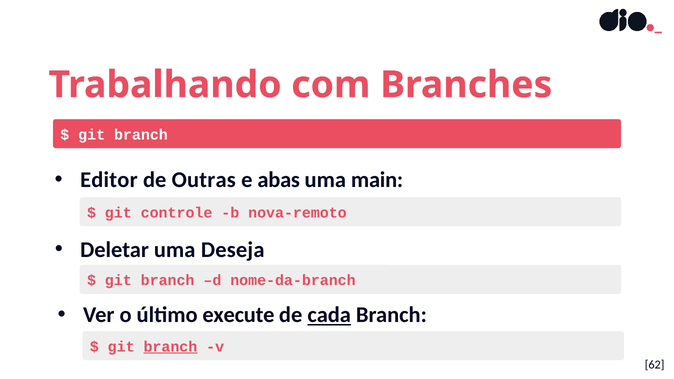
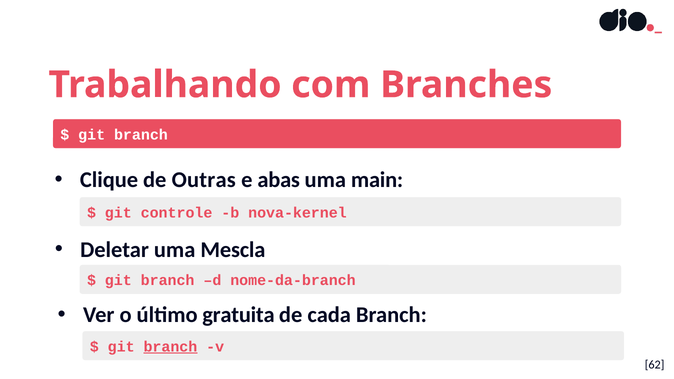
Editor: Editor -> Clique (109, 180)
nova-remoto: nova-remoto -> nova-kernel (297, 213)
Deseja: Deseja -> Mescla (233, 250)
execute: execute -> gratuita (238, 315)
cada underline: present -> none (329, 315)
